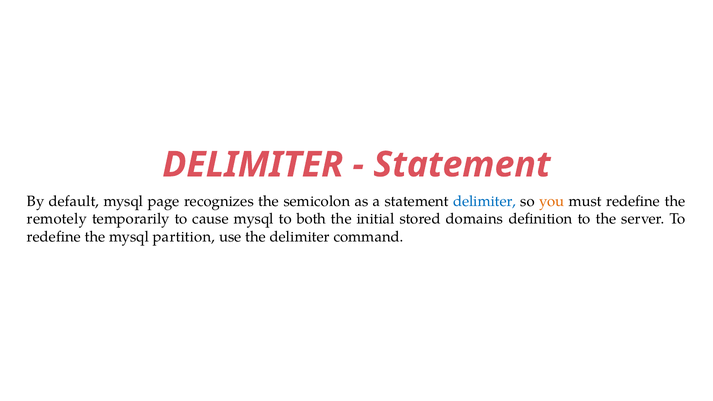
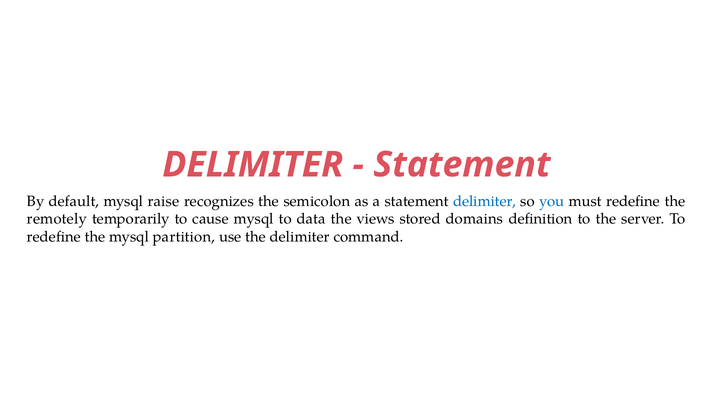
page: page -> raise (164, 201)
you colour: orange -> blue (552, 201)
both: both -> data (311, 219)
initial: initial -> views (376, 219)
